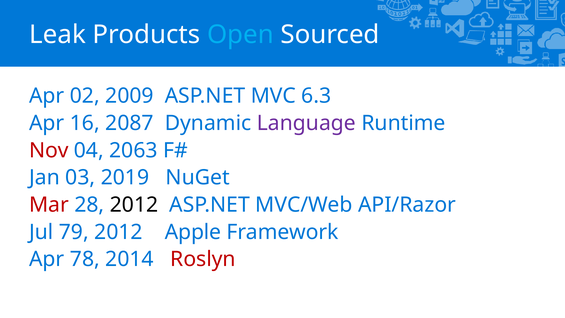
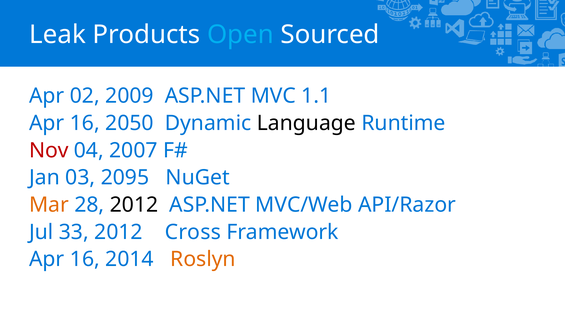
6.3: 6.3 -> 1.1 (316, 96)
2087: 2087 -> 2050 (129, 123)
Language colour: purple -> black (306, 123)
2063: 2063 -> 2007 (133, 150)
2019: 2019 -> 2095 (125, 178)
Mar colour: red -> orange (49, 205)
79: 79 -> 33 (74, 232)
Apple: Apple -> Cross (193, 232)
78: 78 -> 16 (85, 259)
Roslyn colour: red -> orange (203, 259)
